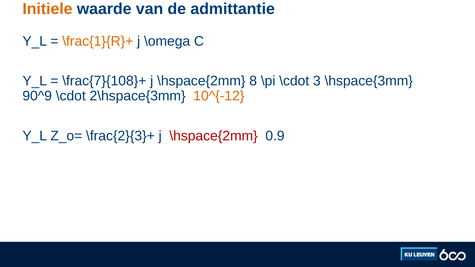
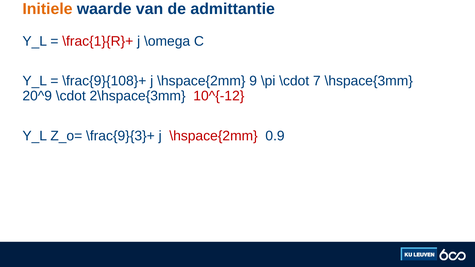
\frac{1}{R}+ colour: orange -> red (98, 41)
\frac{7}{108}+: \frac{7}{108}+ -> \frac{9}{108}+ (104, 81)
8: 8 -> 9 (253, 81)
3: 3 -> 7 (317, 81)
90^9: 90^9 -> 20^9 (37, 96)
10^{-12 colour: orange -> red (219, 96)
\frac{2}{3}+: \frac{2}{3}+ -> \frac{9}{3}+ (120, 136)
